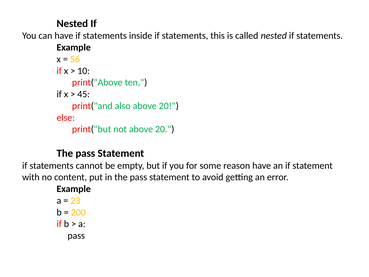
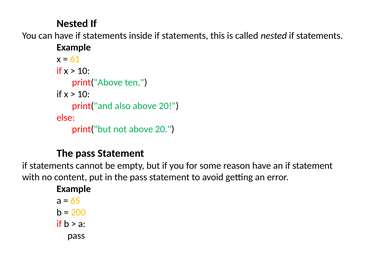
56: 56 -> 61 (75, 59)
45: 45 -> 10 (84, 94)
23: 23 -> 65 (75, 200)
